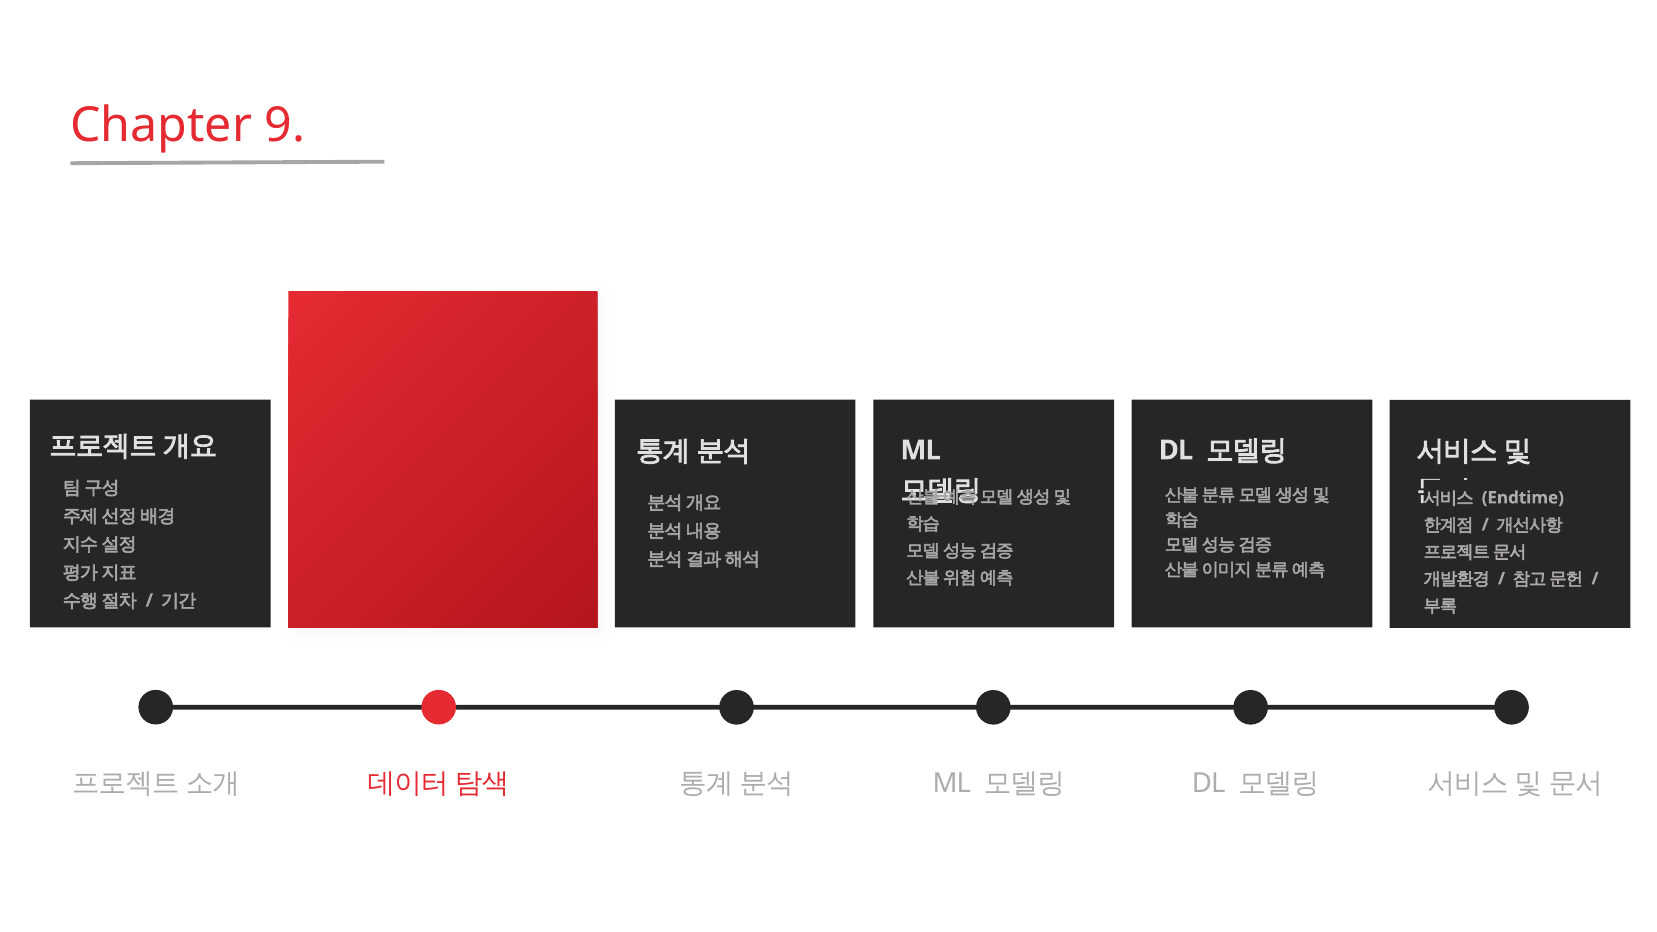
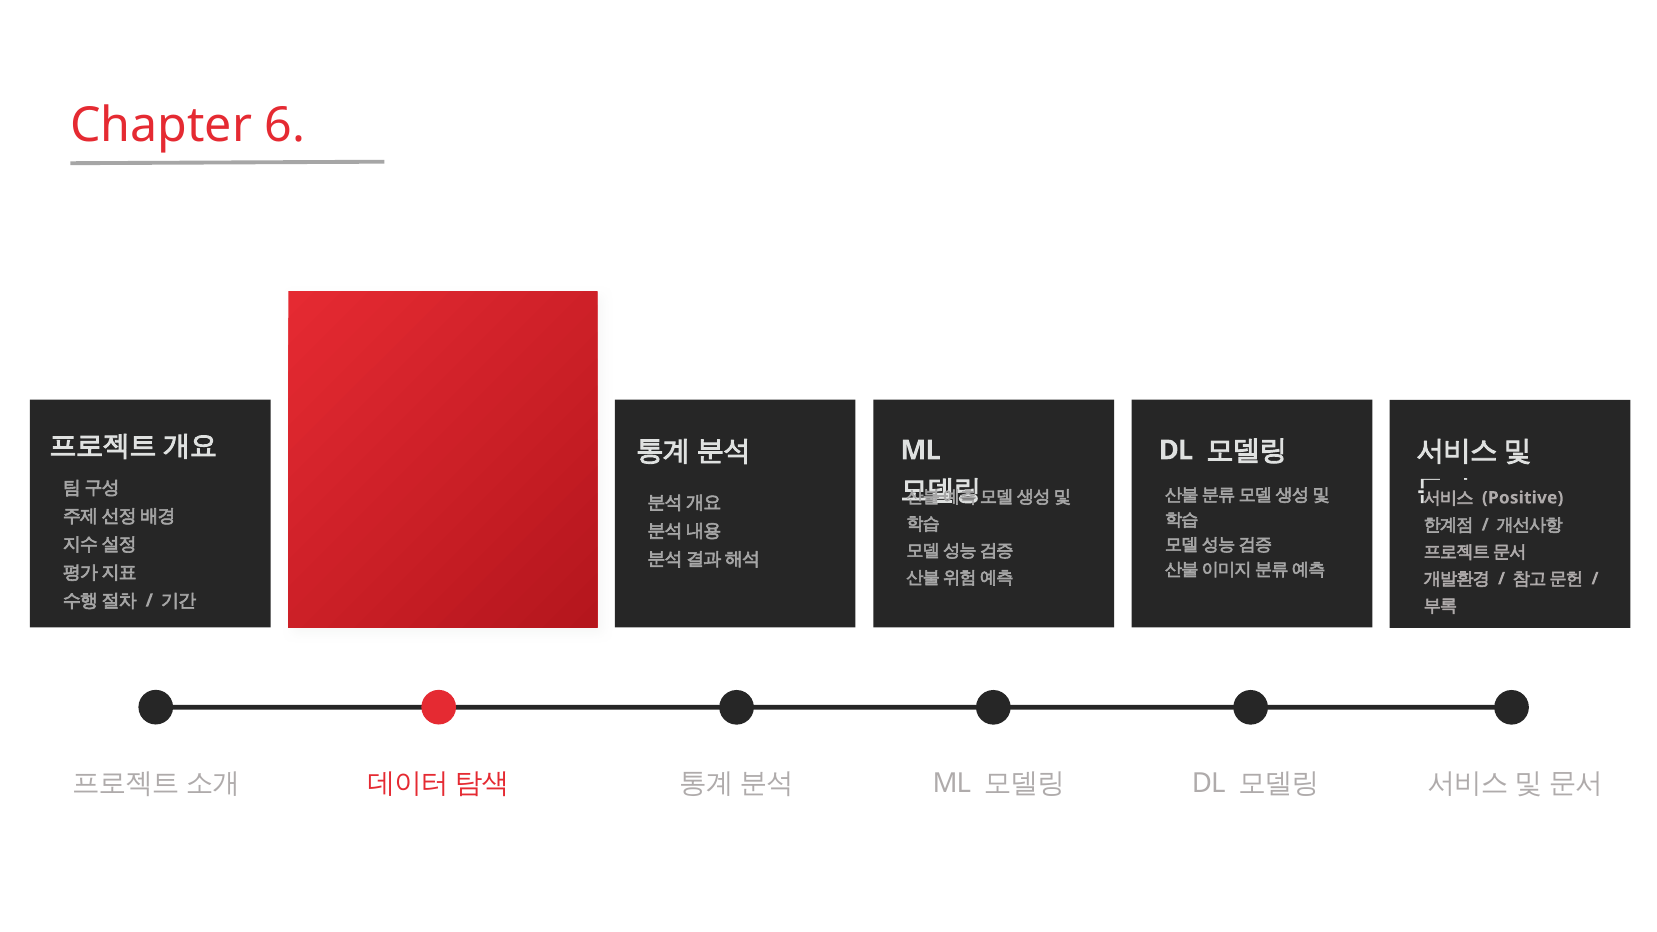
9: 9 -> 6 (285, 126)
Endtime: Endtime -> Positive (1523, 498)
